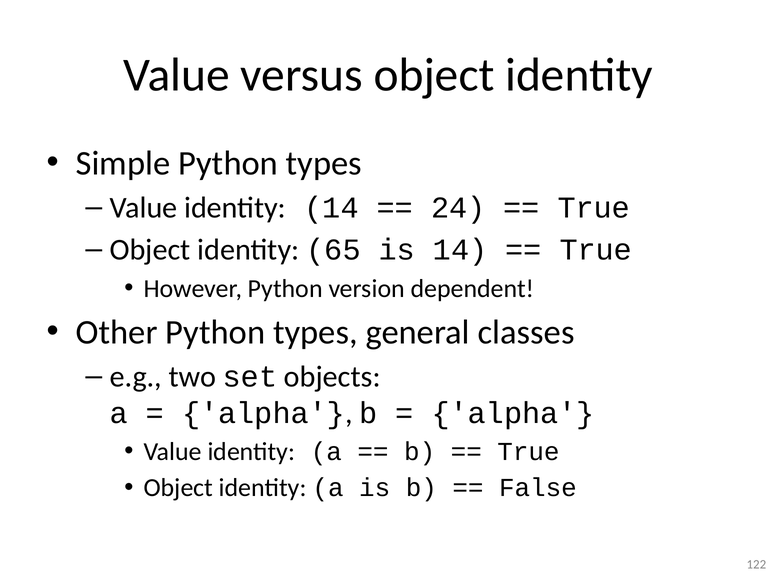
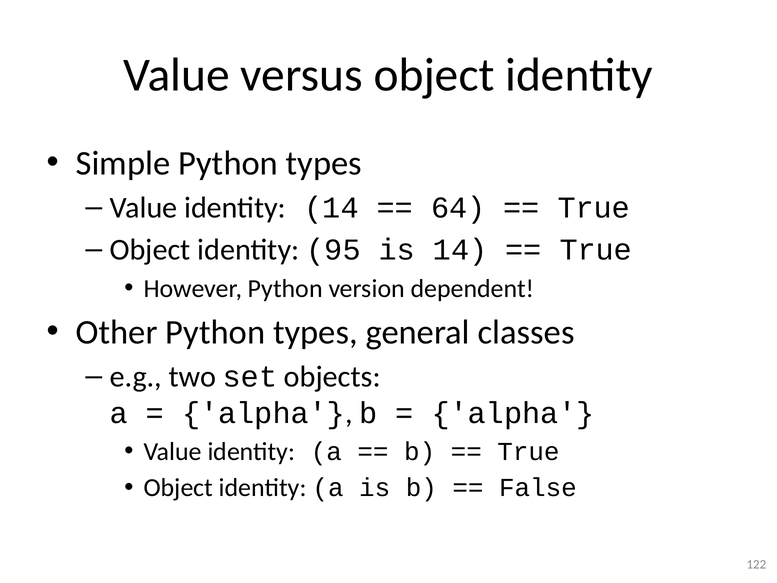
24: 24 -> 64 (458, 208)
65: 65 -> 95 (333, 250)
